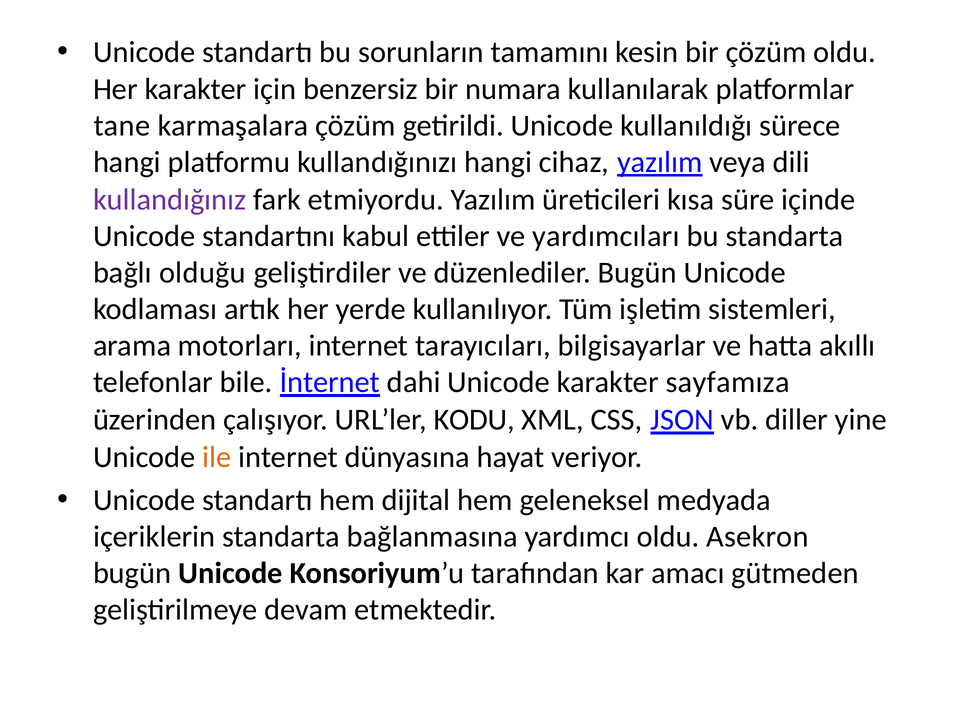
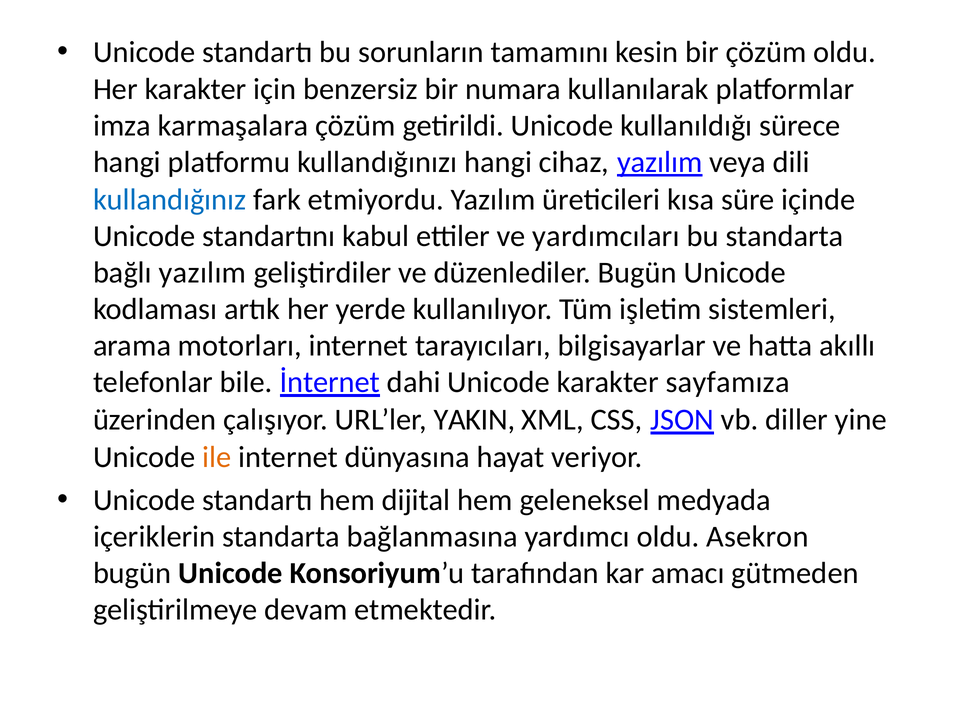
tane: tane -> imza (122, 125)
kullandığınız colour: purple -> blue (170, 199)
bağlı olduğu: olduğu -> yazılım (203, 272)
KODU: KODU -> YAKIN (474, 419)
